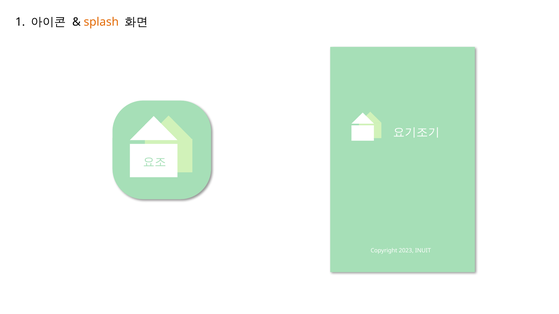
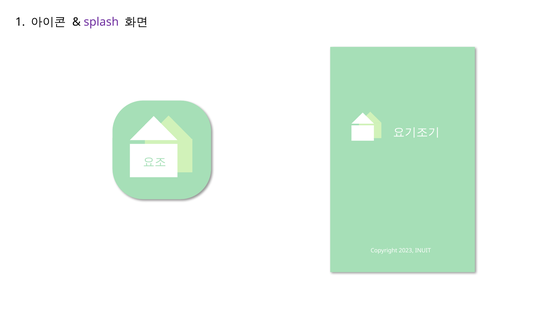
splash colour: orange -> purple (101, 22)
